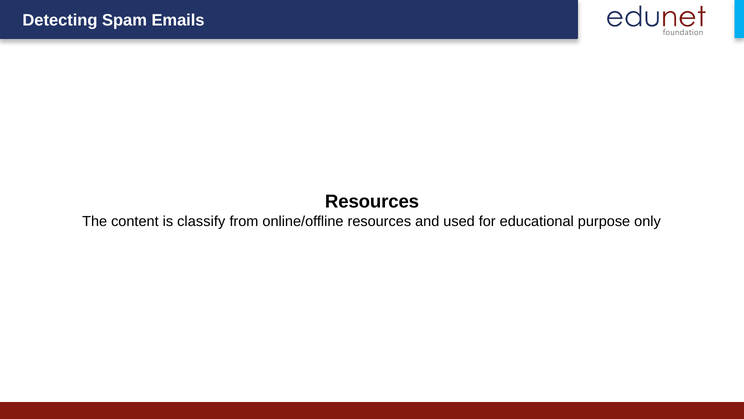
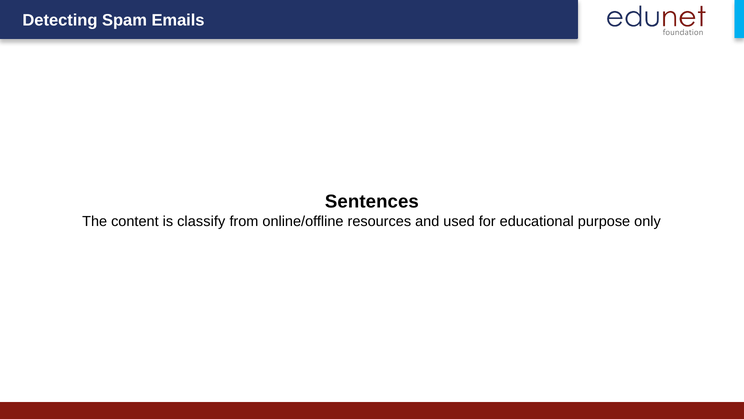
Resources: Resources -> Sentences (372, 202)
